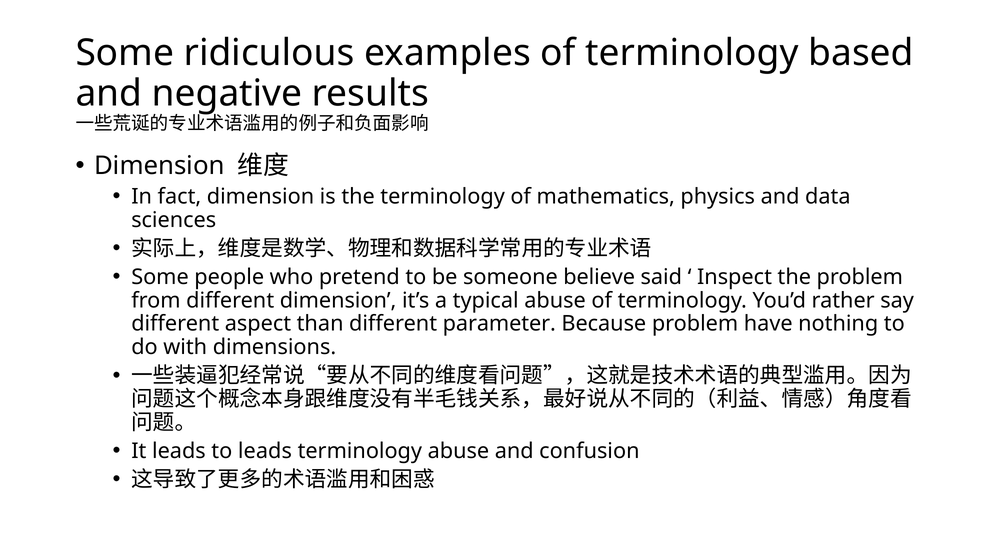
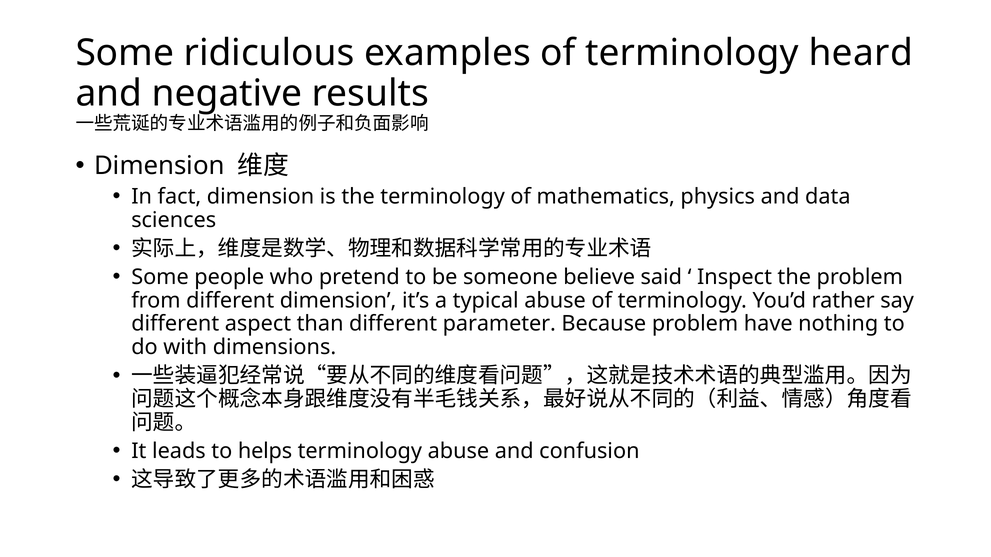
based: based -> heard (861, 53)
to leads: leads -> helps (265, 451)
